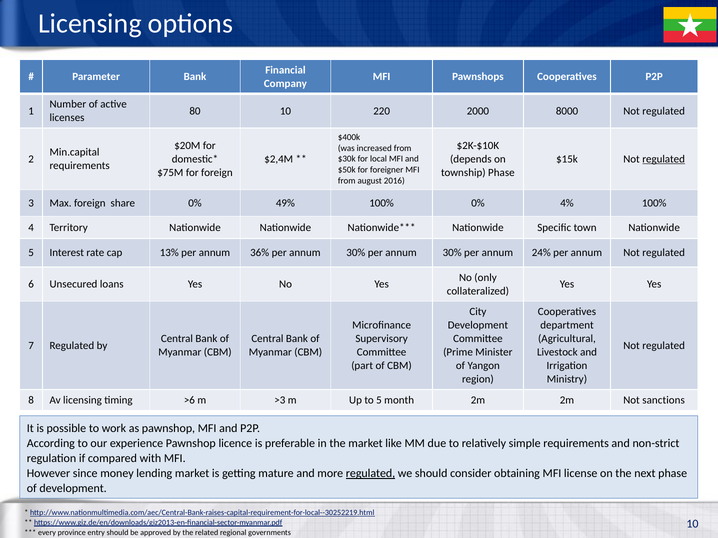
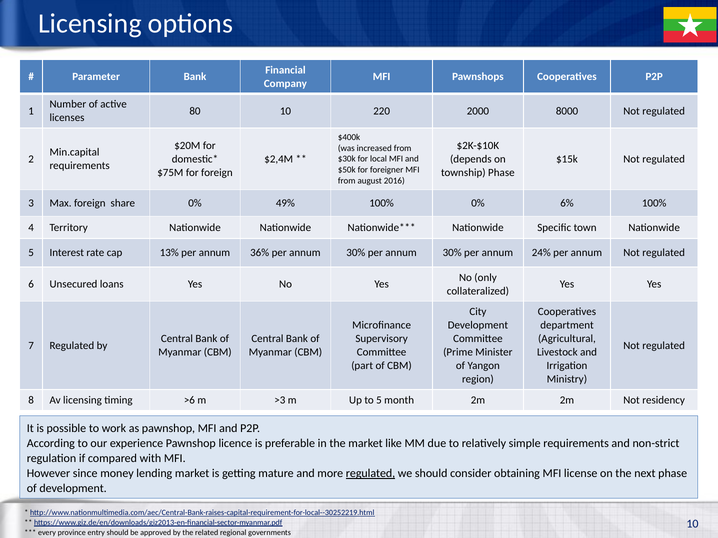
regulated underline: present -> none (664, 159)
4%: 4% -> 6% (567, 203)
sanctions: sanctions -> residency (664, 400)
